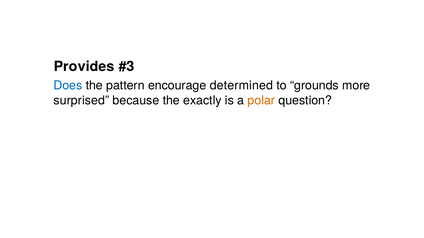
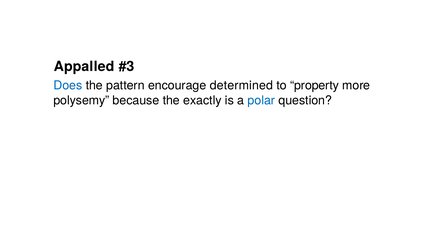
Provides: Provides -> Appalled (84, 67)
grounds: grounds -> property (315, 86)
surprised: surprised -> polysemy (81, 101)
polar colour: orange -> blue (261, 101)
